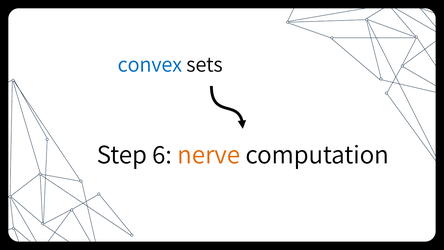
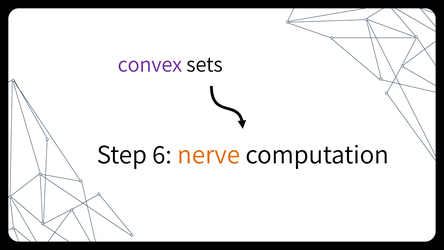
convex colour: blue -> purple (150, 64)
